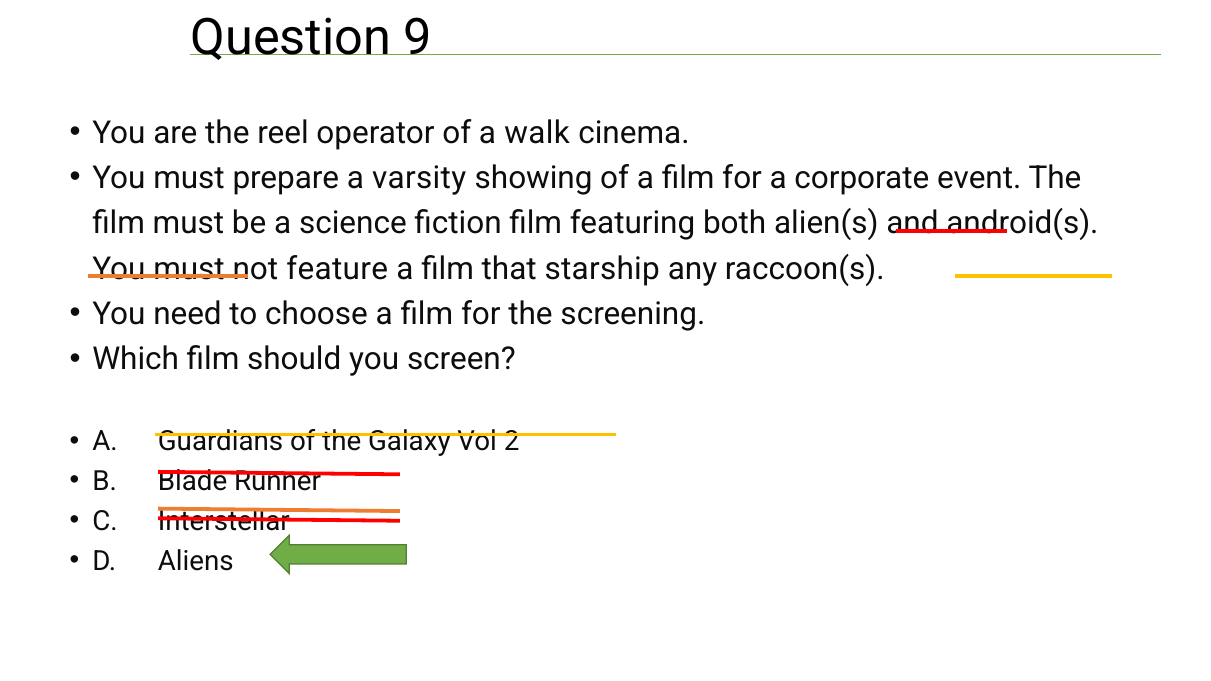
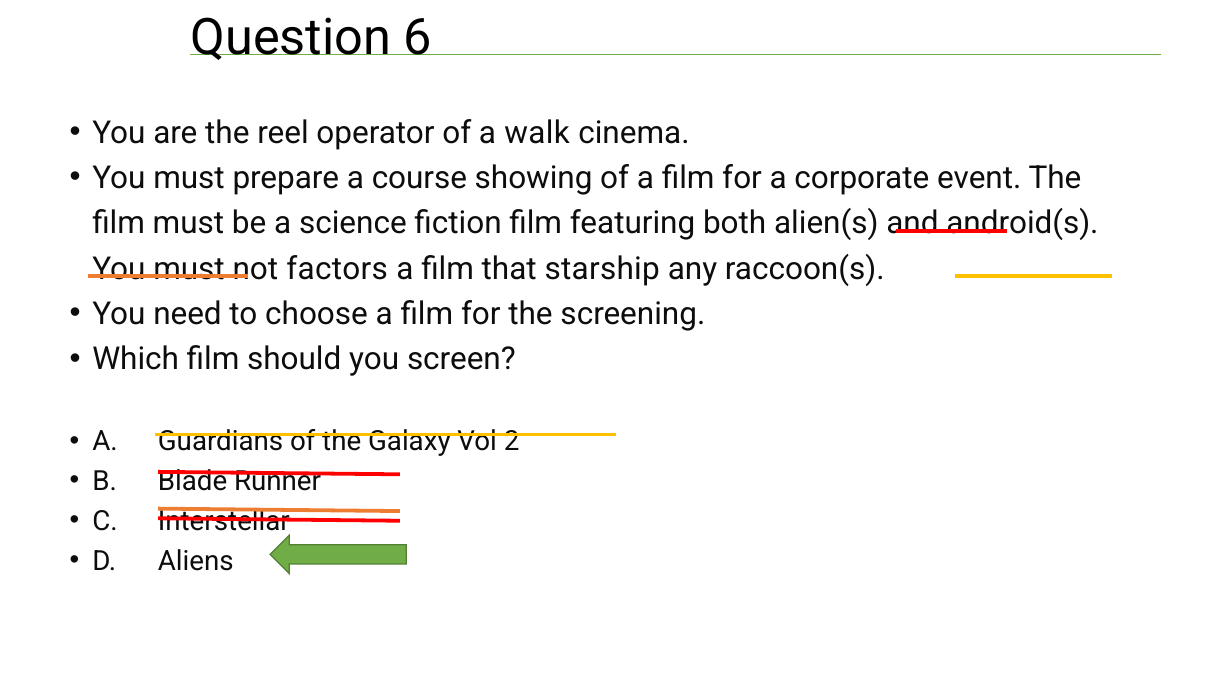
9: 9 -> 6 (418, 38)
varsity: varsity -> course (419, 178)
feature: feature -> factors (337, 269)
